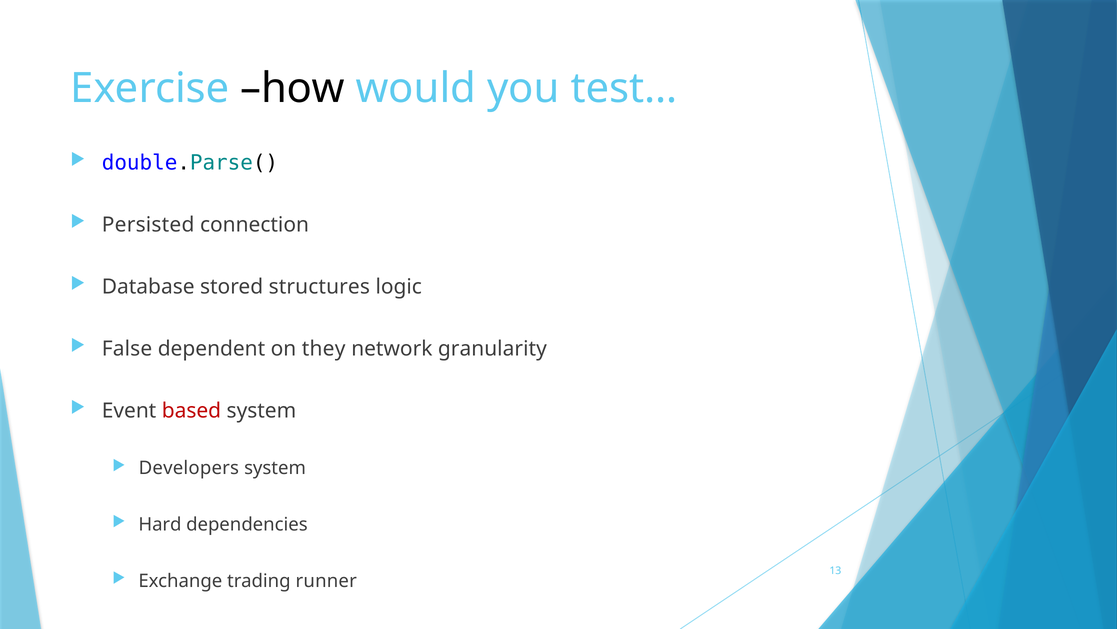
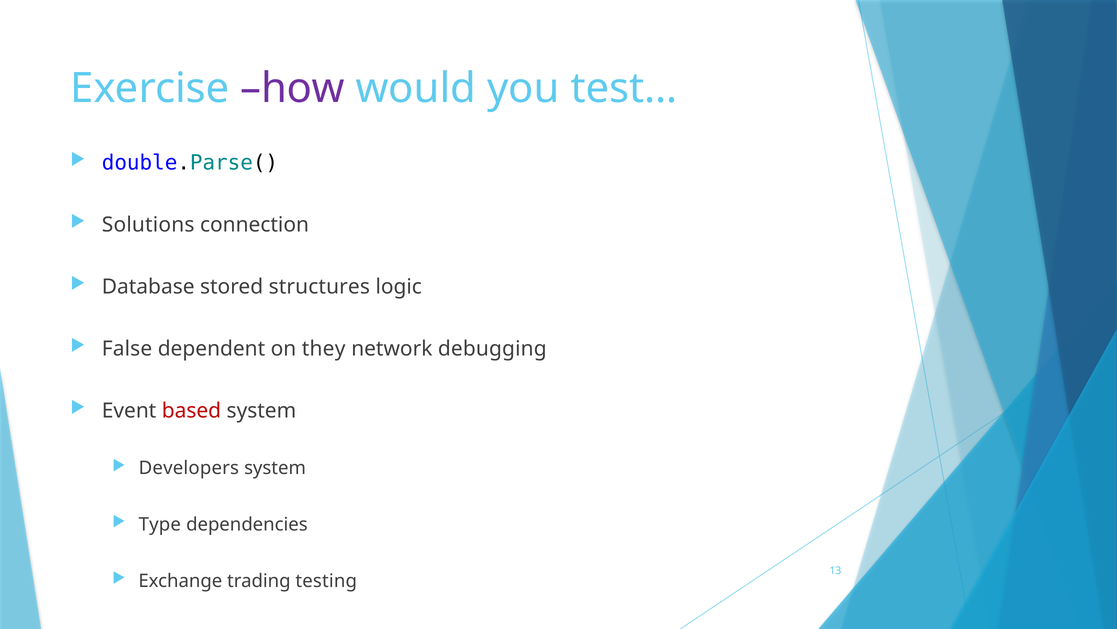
how colour: black -> purple (293, 88)
Persisted: Persisted -> Solutions (148, 225)
granularity: granularity -> debugging (492, 348)
Hard: Hard -> Type (160, 524)
runner: runner -> testing (326, 580)
